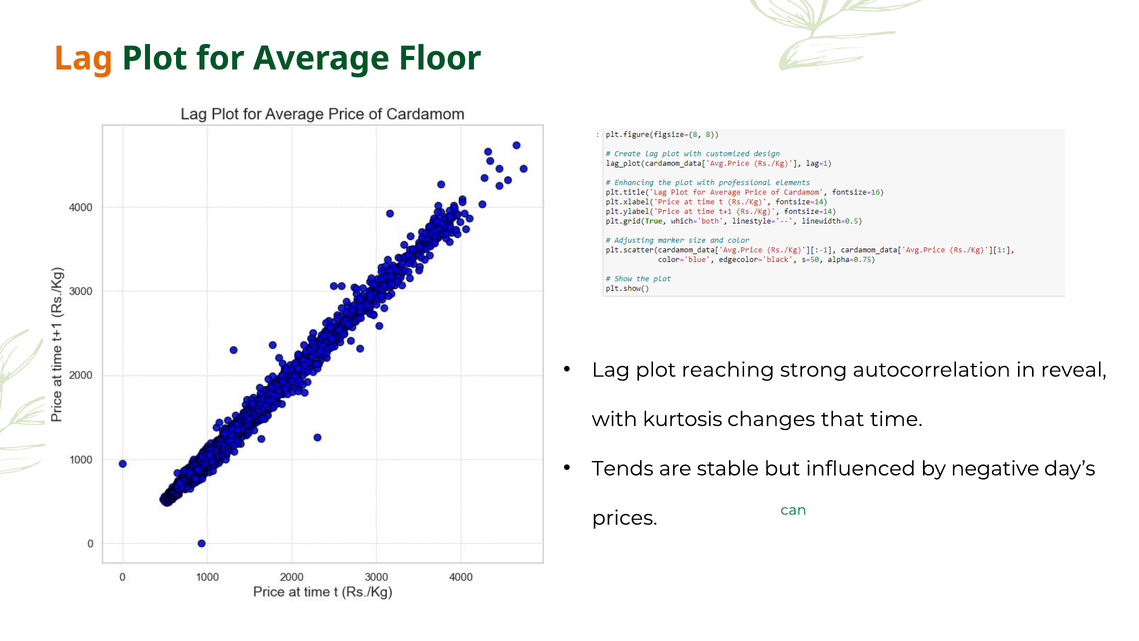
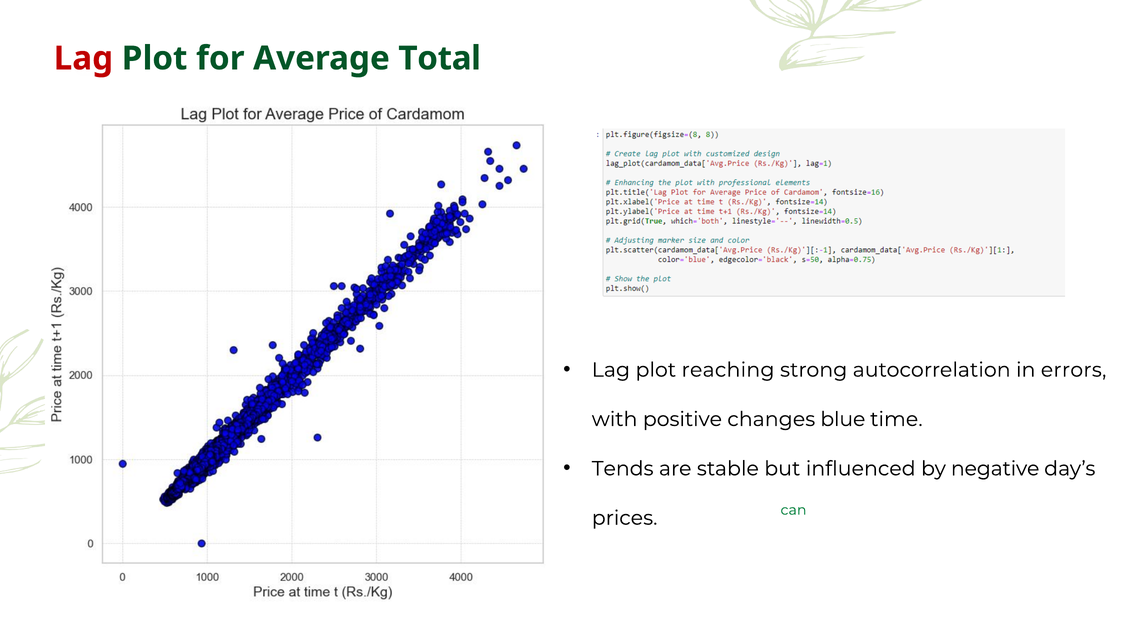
Lag colour: orange -> red (83, 58)
Floor: Floor -> Total (440, 58)
reveal: reveal -> errors (1074, 370)
kurtosis: kurtosis -> positive (682, 419)
changes that: that -> blue (843, 419)
